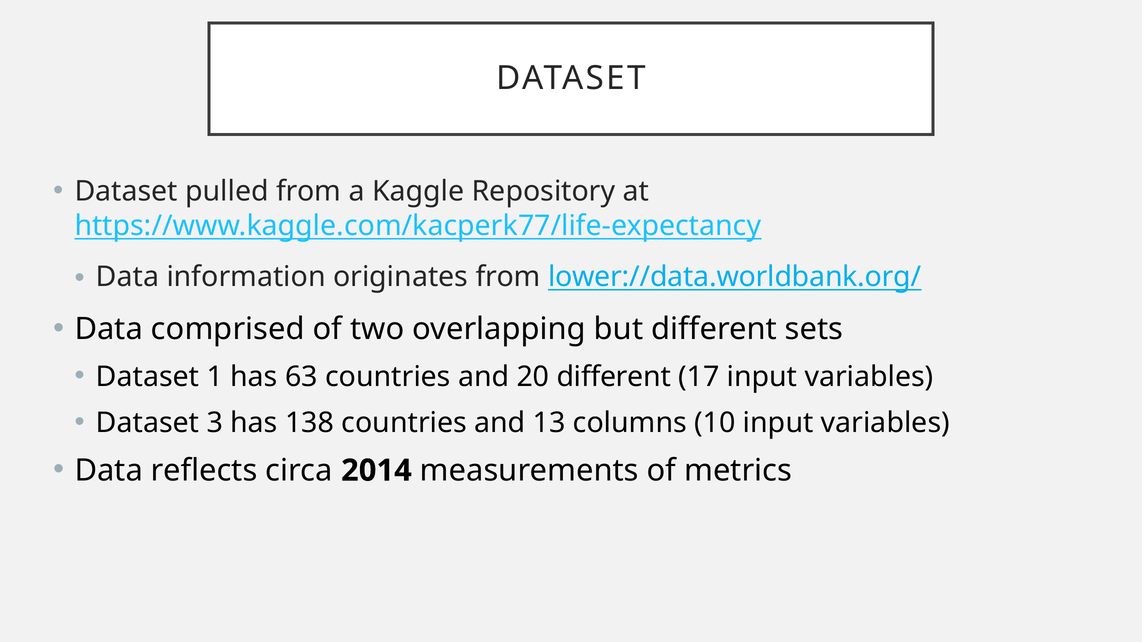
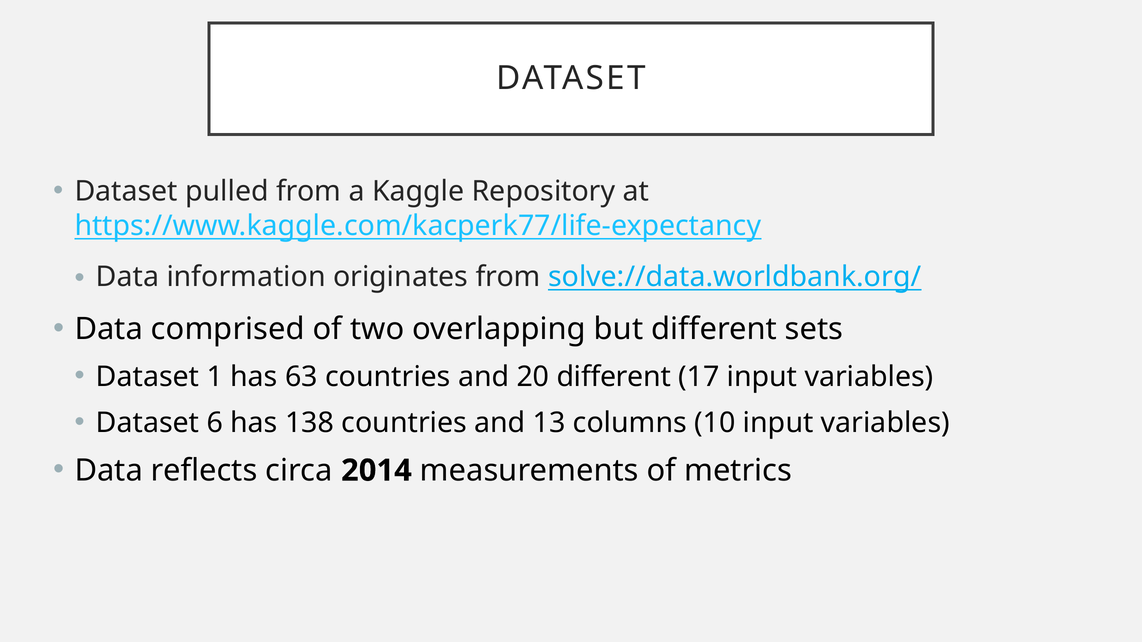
lower://data.worldbank.org/: lower://data.worldbank.org/ -> solve://data.worldbank.org/ (735, 277)
3: 3 -> 6 (215, 423)
